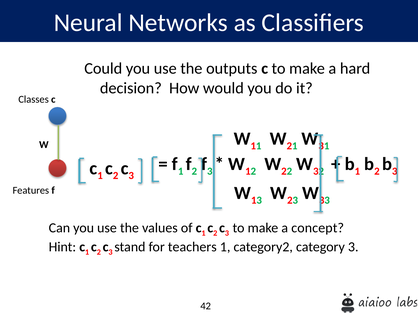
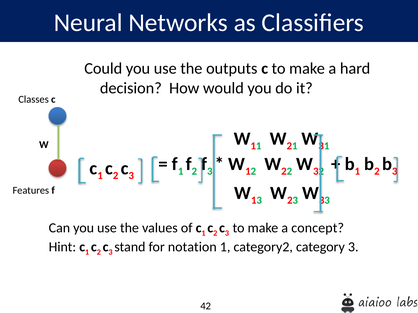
teachers: teachers -> notation (192, 247)
